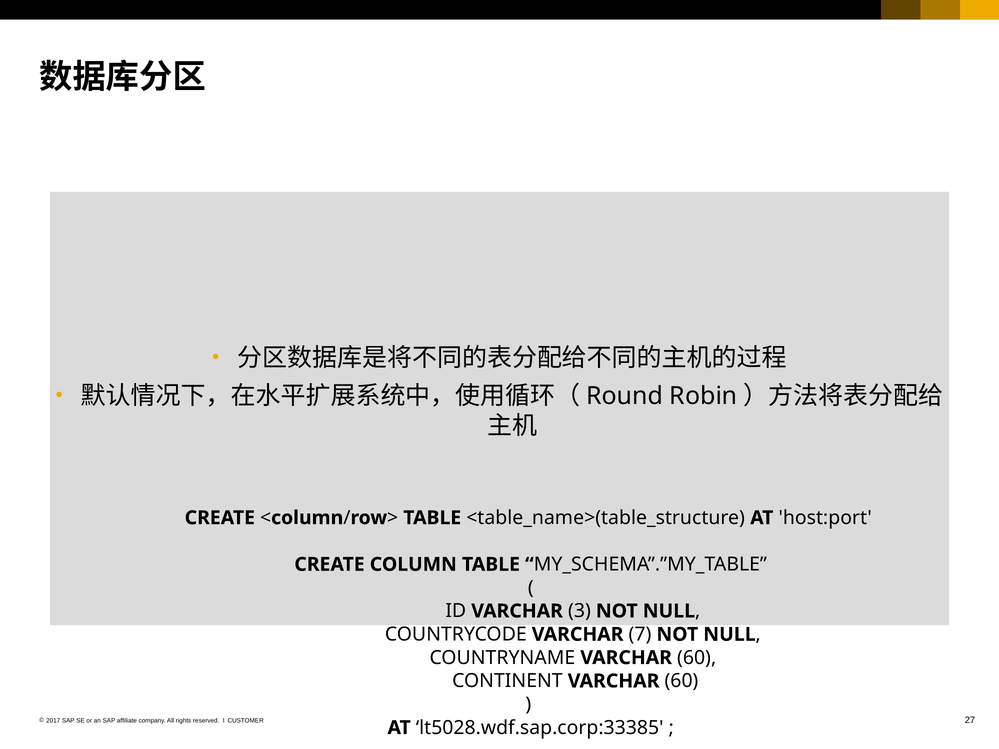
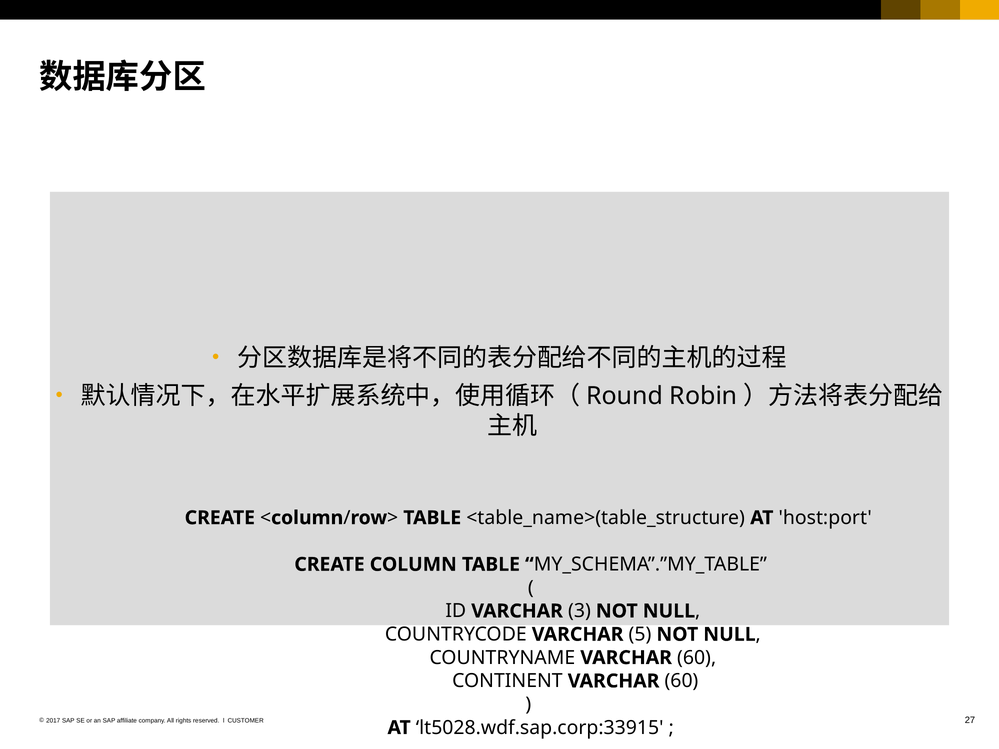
7: 7 -> 5 (640, 635)
lt5028.wdf.sap.corp:33385: lt5028.wdf.sap.corp:33385 -> lt5028.wdf.sap.corp:33915 (540, 728)
